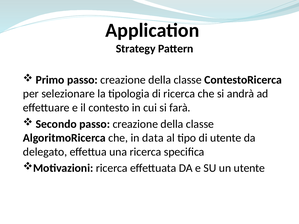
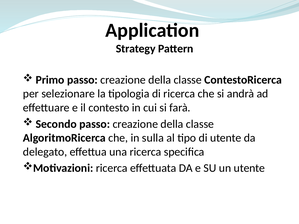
data: data -> sulla (153, 138)
